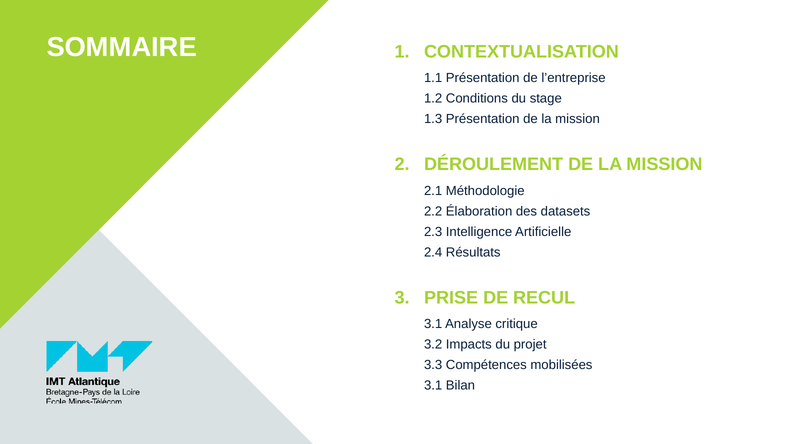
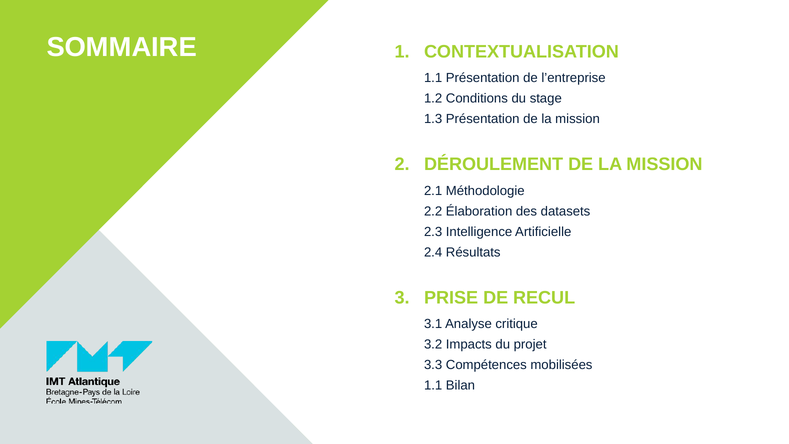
3.1: 3.1 -> 1.1 (433, 386)
